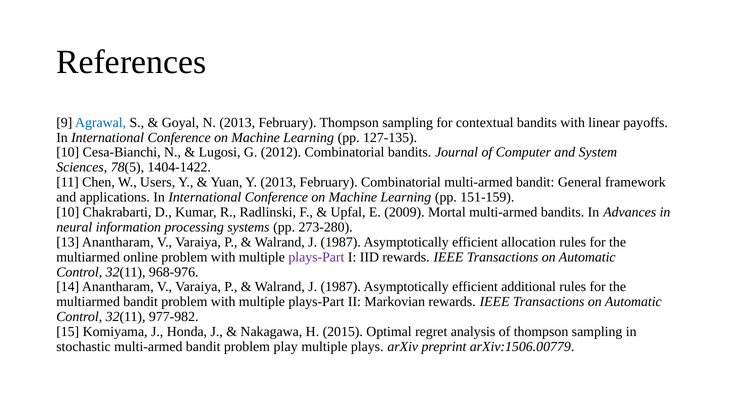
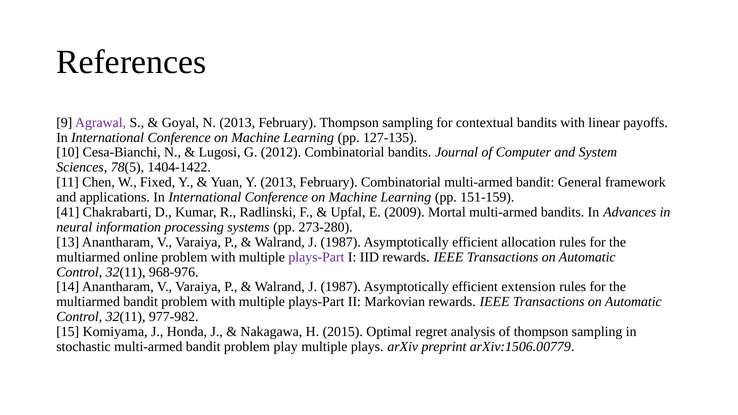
Agrawal colour: blue -> purple (101, 123)
Users: Users -> Fixed (158, 182)
10: 10 -> 41 (68, 212)
additional: additional -> extension (529, 287)
